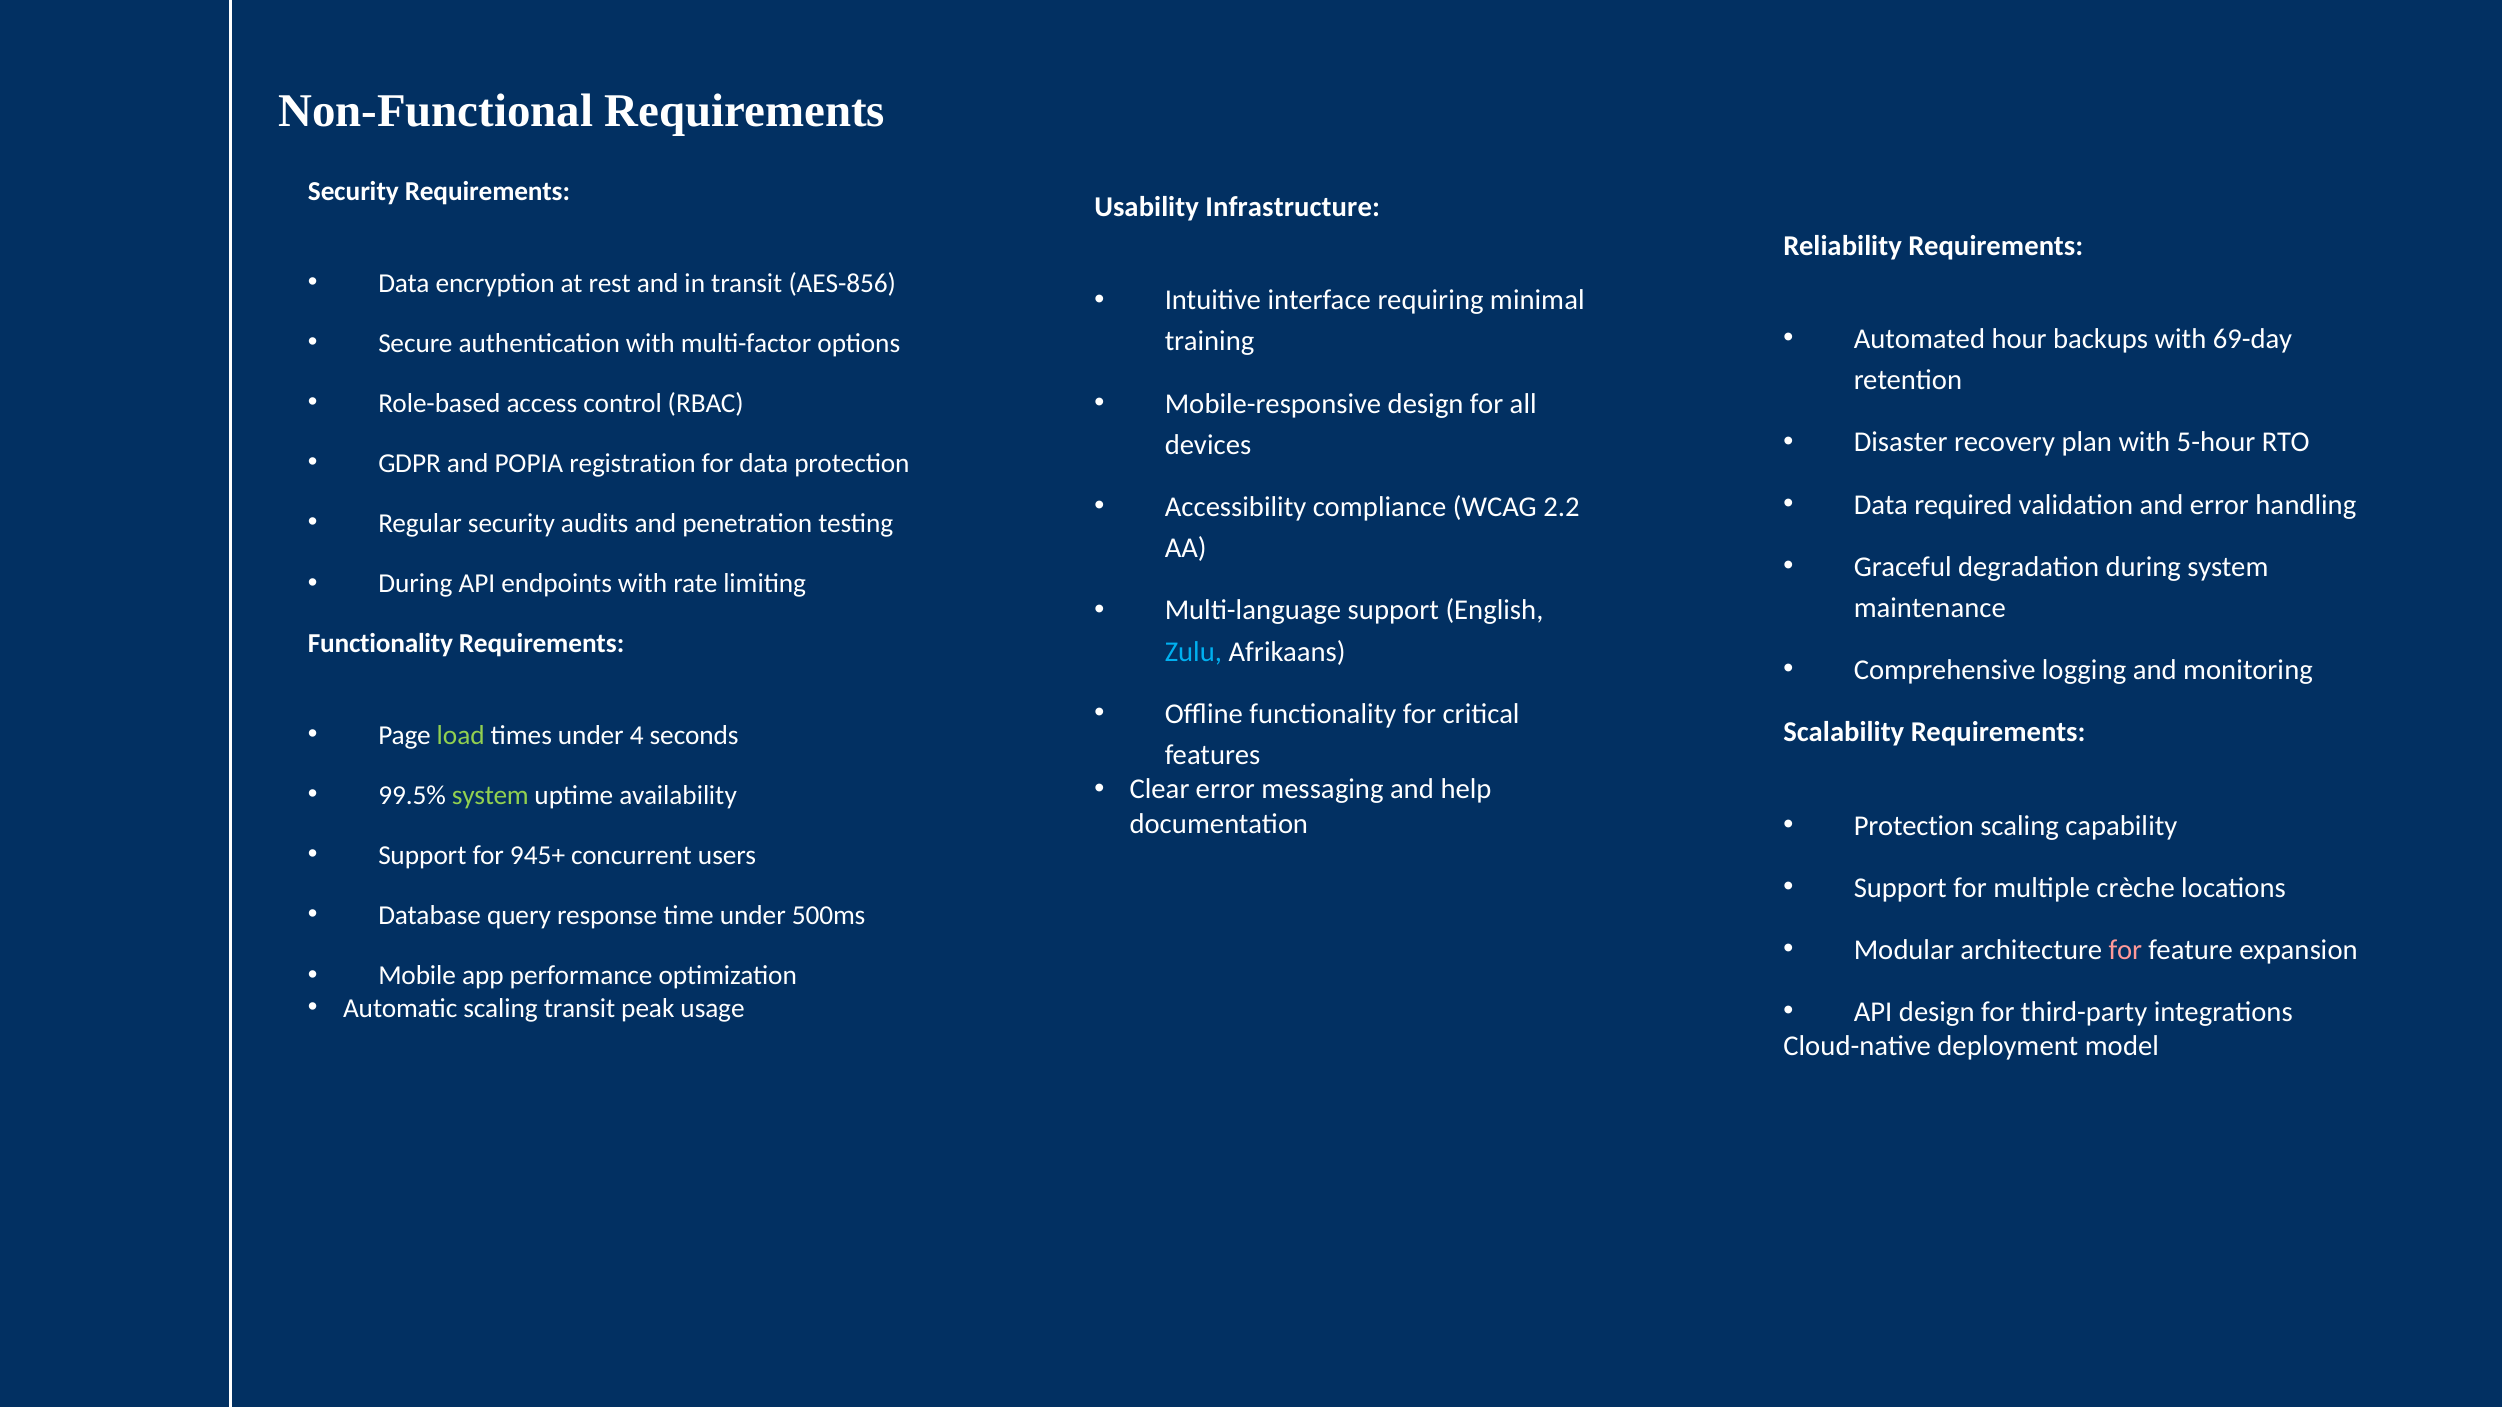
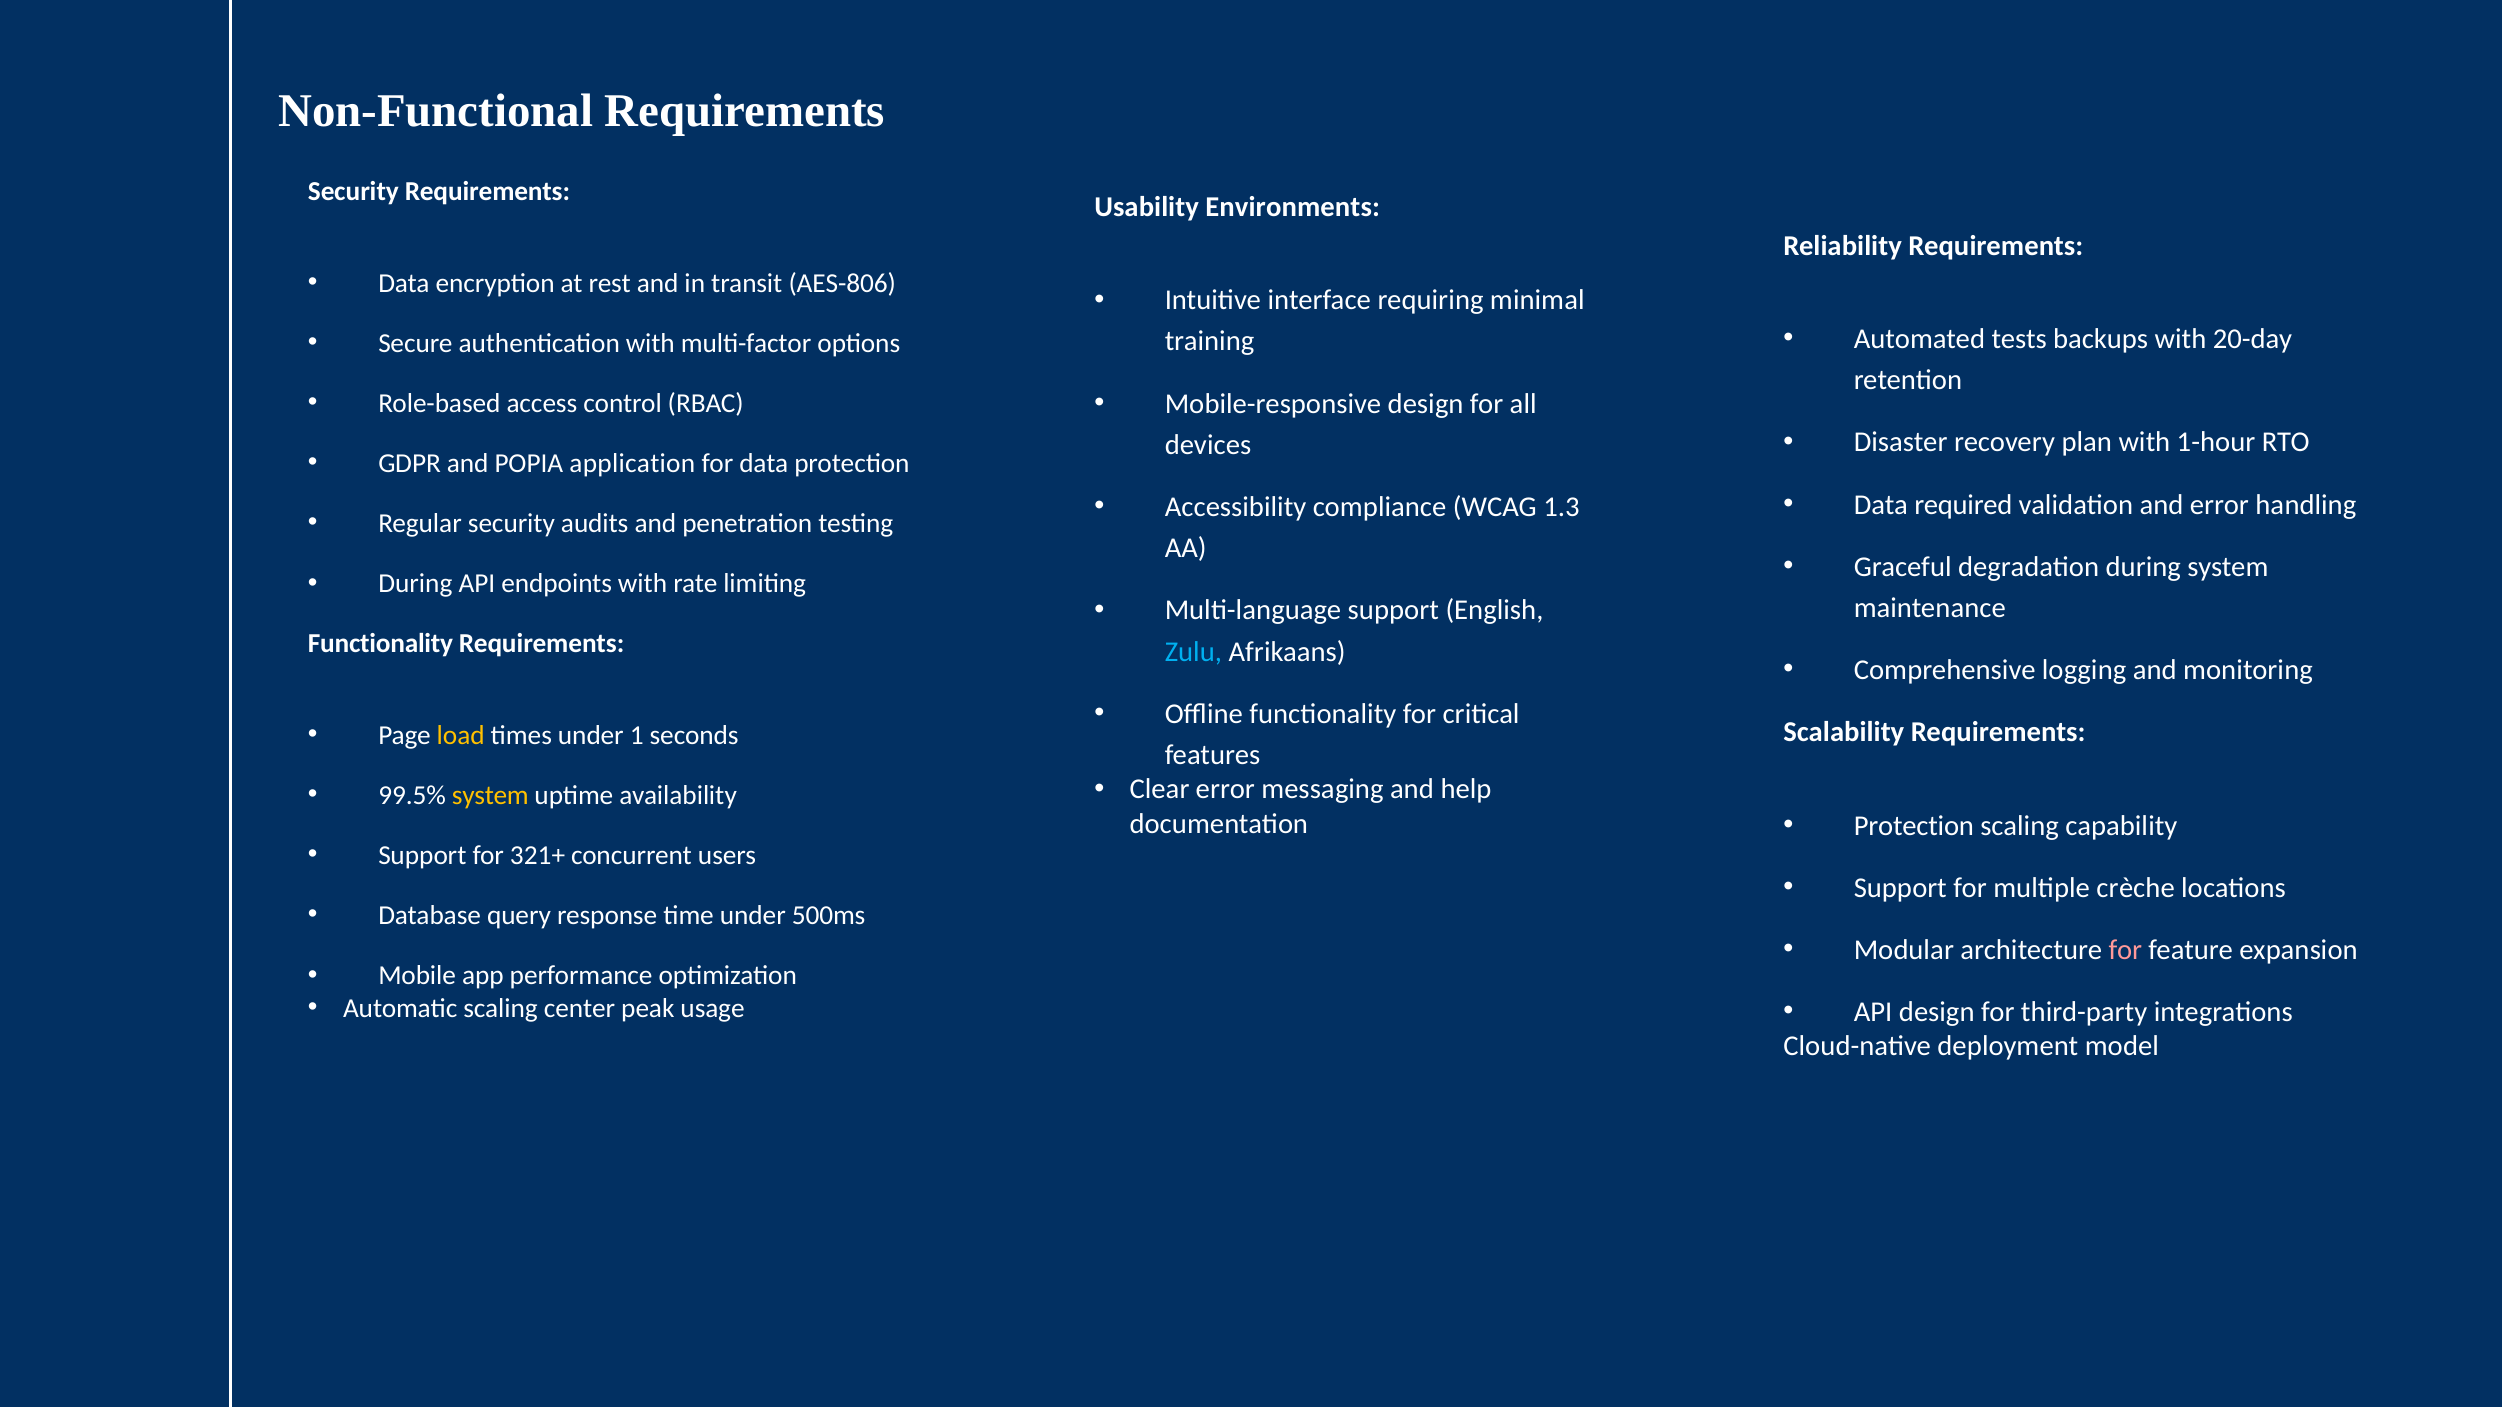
Infrastructure: Infrastructure -> Environments (1293, 207)
AES-856: AES-856 -> AES-806 (842, 283)
hour: hour -> tests (2019, 339)
69-day: 69-day -> 20-day (2253, 339)
5-hour: 5-hour -> 1-hour (2216, 443)
registration: registration -> application (632, 463)
2.2: 2.2 -> 1.3 (1561, 507)
load colour: light green -> yellow (461, 735)
4: 4 -> 1 (637, 735)
system colour: light green -> yellow (490, 795)
945+: 945+ -> 321+ (538, 856)
scaling transit: transit -> center (579, 1009)
